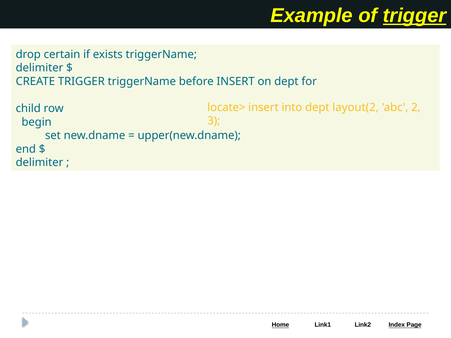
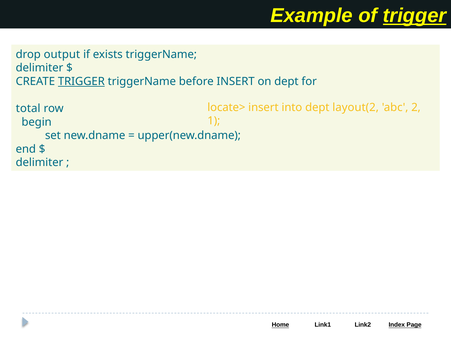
certain: certain -> output (62, 54)
TRIGGER underline: none -> present (81, 82)
child: child -> total (28, 109)
3: 3 -> 1 (214, 121)
